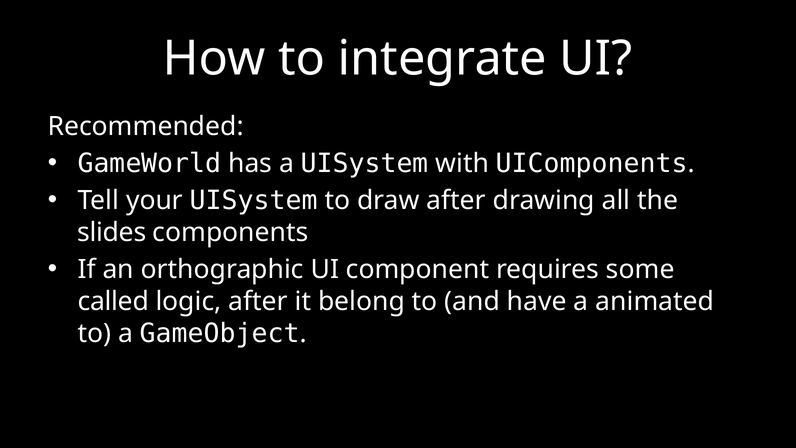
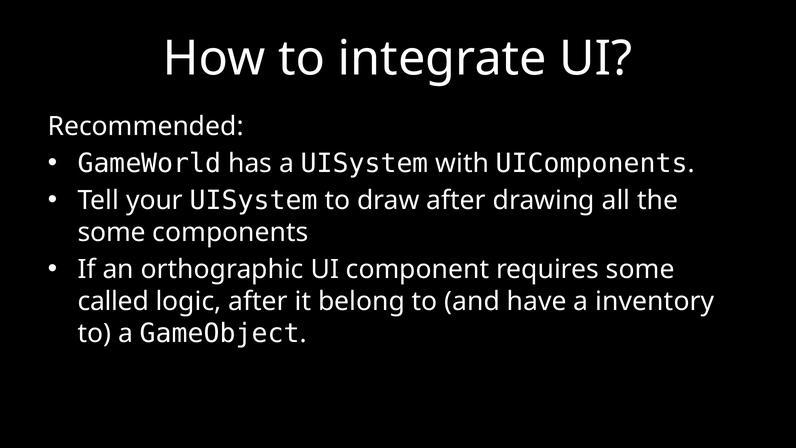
slides: slides -> some (112, 232)
animated: animated -> inventory (655, 301)
